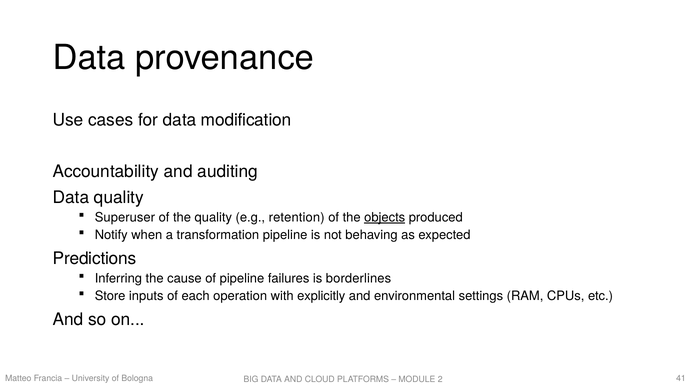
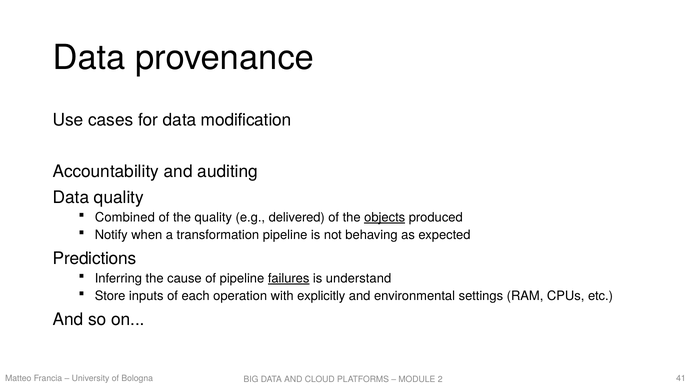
Superuser: Superuser -> Combined (125, 217)
retention: retention -> delivered (297, 217)
failures underline: none -> present (289, 278)
borderlines: borderlines -> understand (359, 278)
